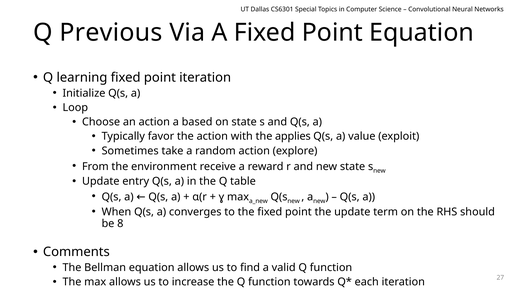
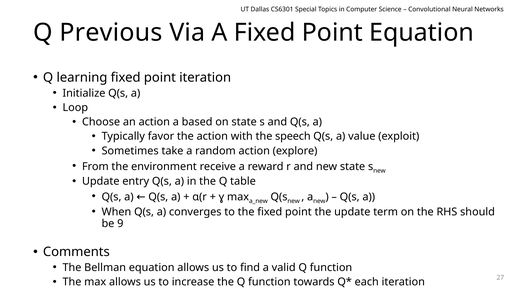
applies: applies -> speech (293, 136)
8: 8 -> 9 (120, 224)
